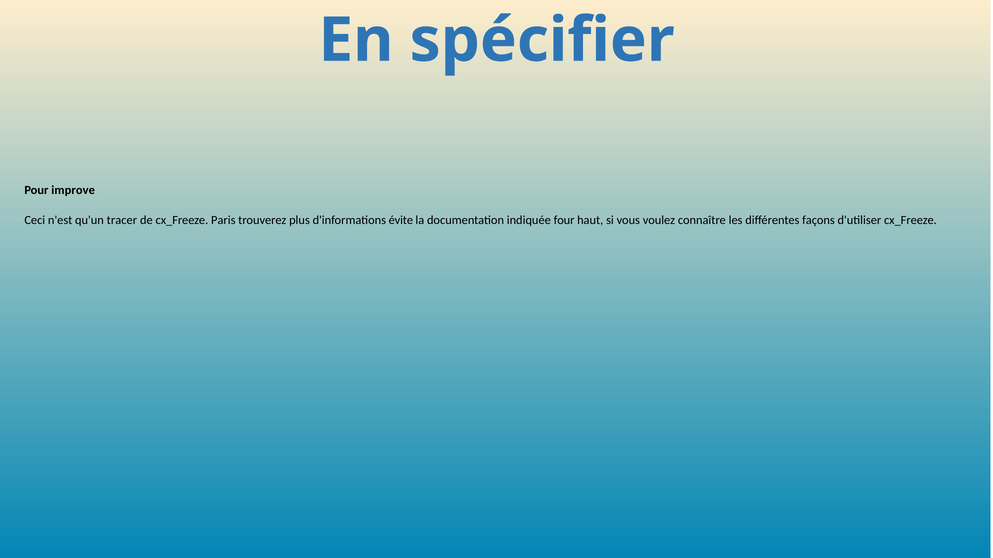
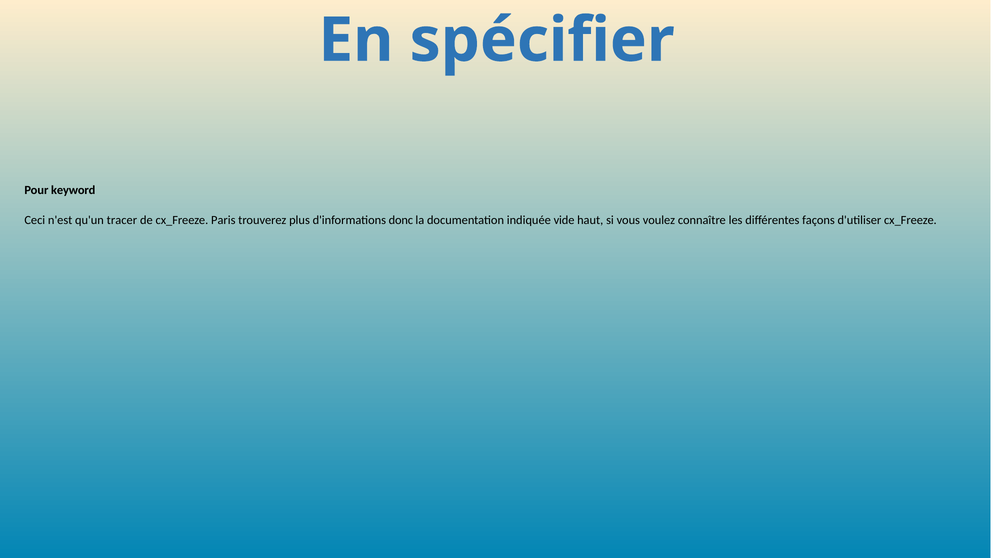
improve: improve -> keyword (73, 191)
évite: évite -> donc (401, 220)
four: four -> vide (564, 220)
